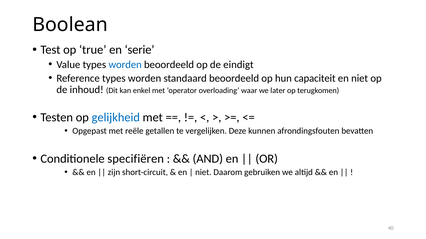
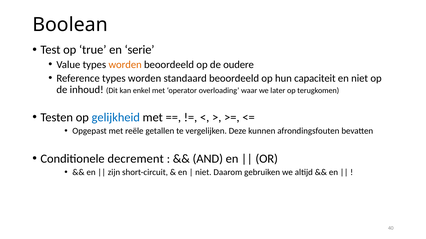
worden colour: blue -> orange (125, 65)
eindigt: eindigt -> oudere (239, 65)
specifiëren: specifiëren -> decrement (136, 159)
